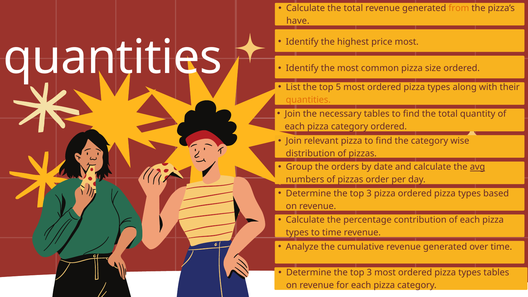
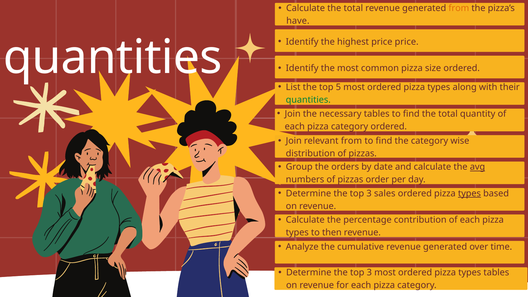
price most: most -> price (407, 42)
quantities colour: orange -> green (308, 100)
relevant pizza: pizza -> from (351, 141)
3 pizza: pizza -> sales (385, 193)
types underline: none -> present (469, 193)
to time: time -> then (332, 233)
